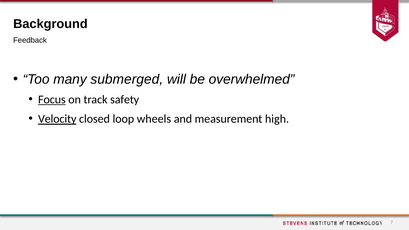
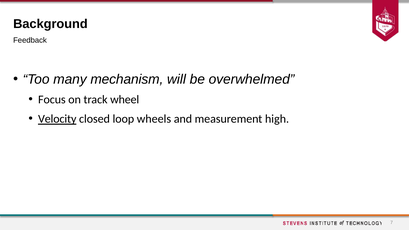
submerged: submerged -> mechanism (127, 79)
Focus underline: present -> none (52, 100)
safety: safety -> wheel (125, 100)
